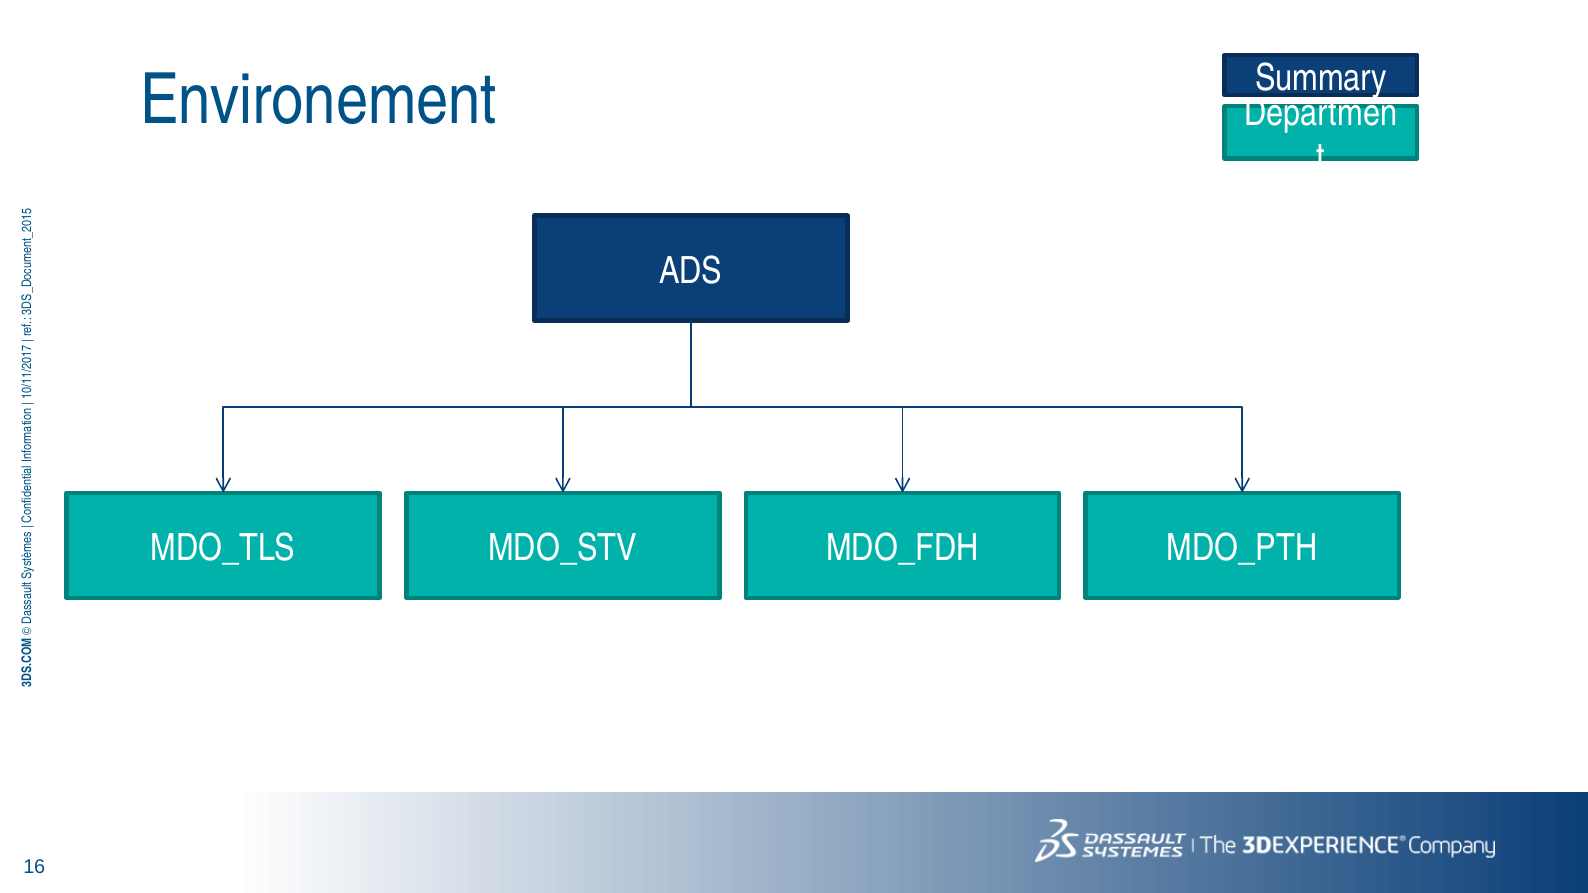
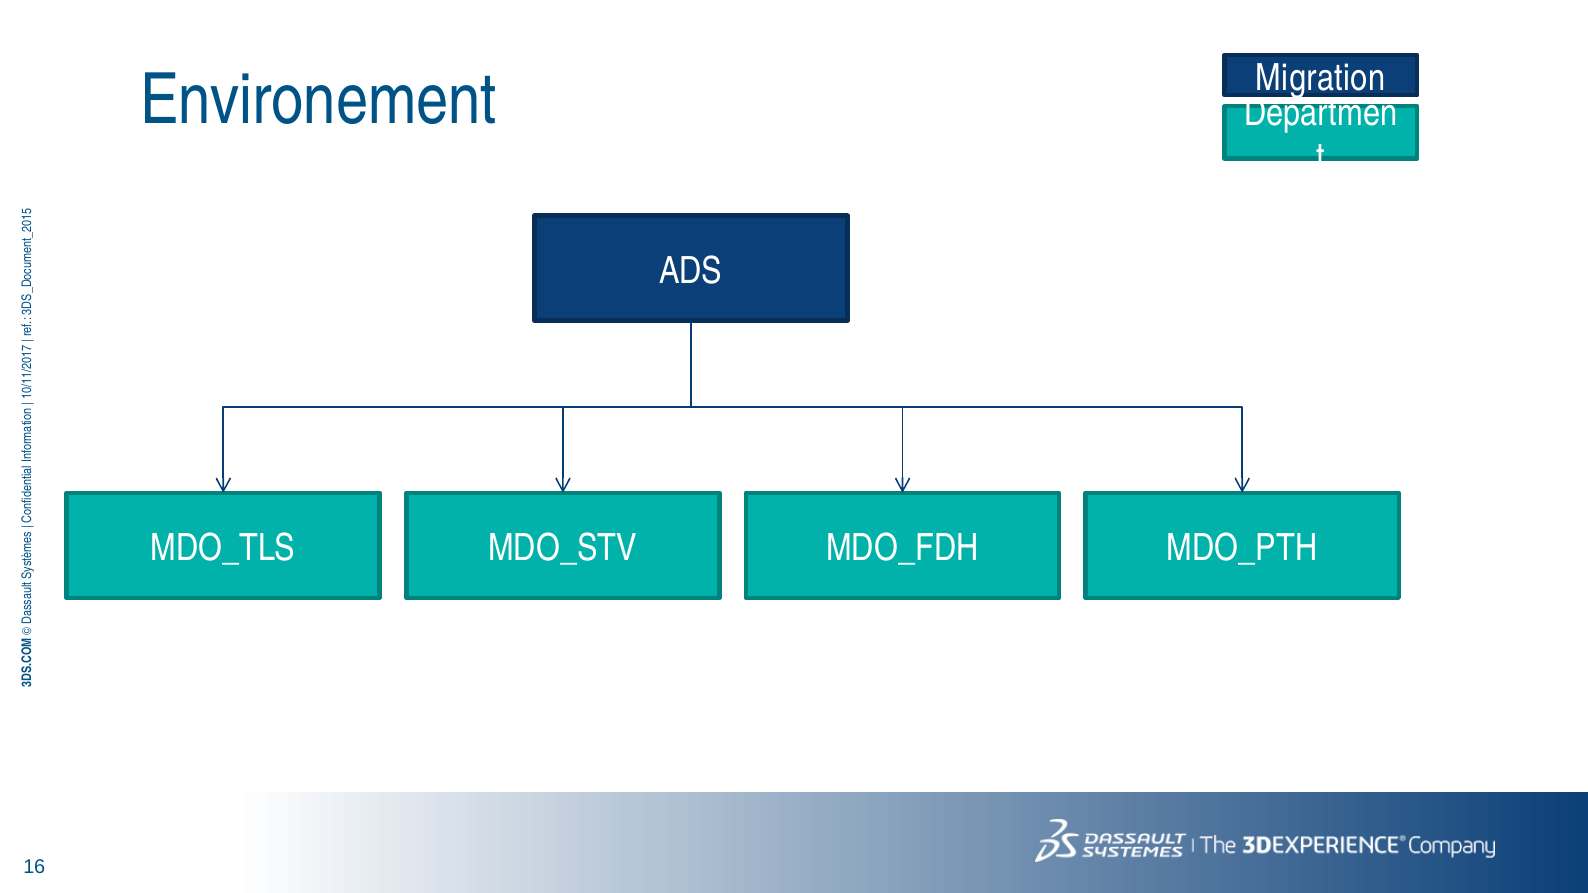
Summary: Summary -> Migration (1321, 78)
